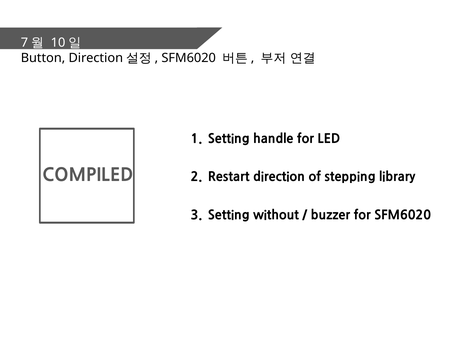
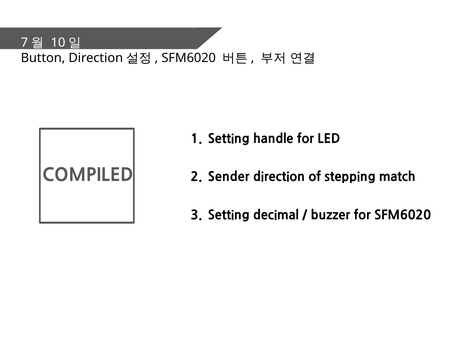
Restart: Restart -> Sender (229, 177)
library: library -> match (397, 177)
without: without -> decimal (276, 215)
